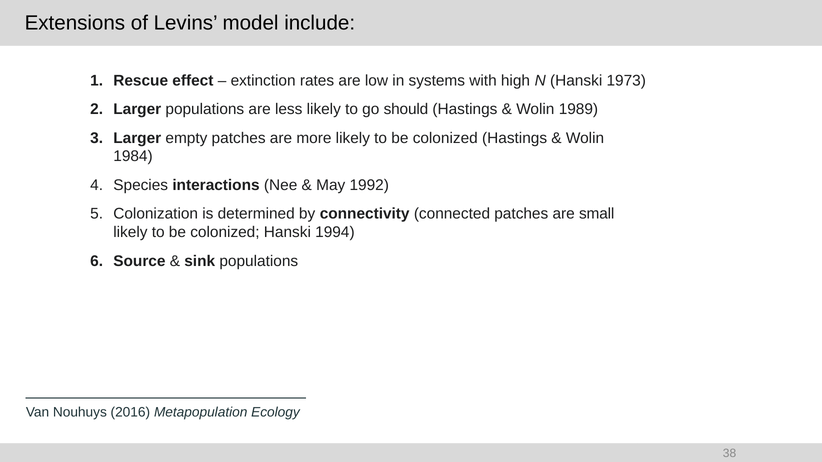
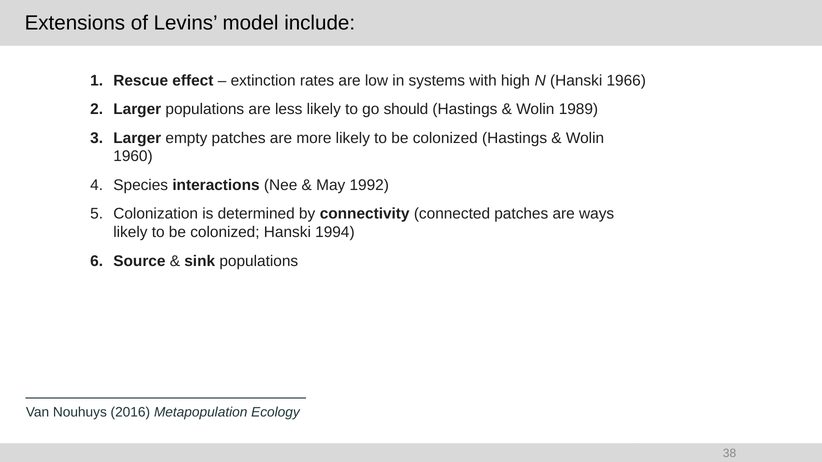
1973: 1973 -> 1966 (626, 81)
1984: 1984 -> 1960 (133, 157)
small: small -> ways (597, 214)
